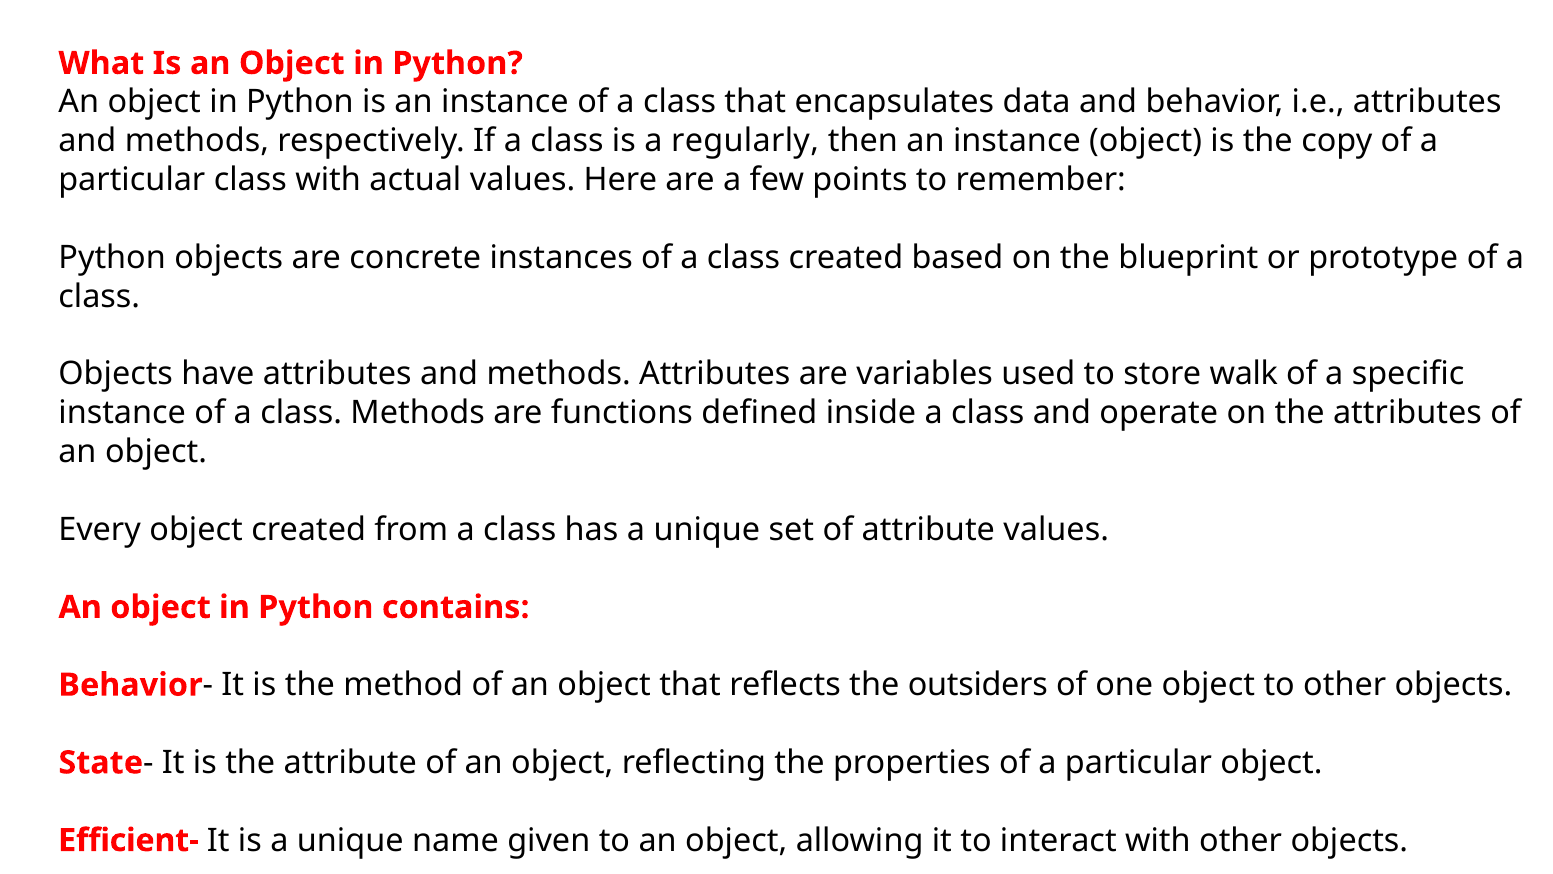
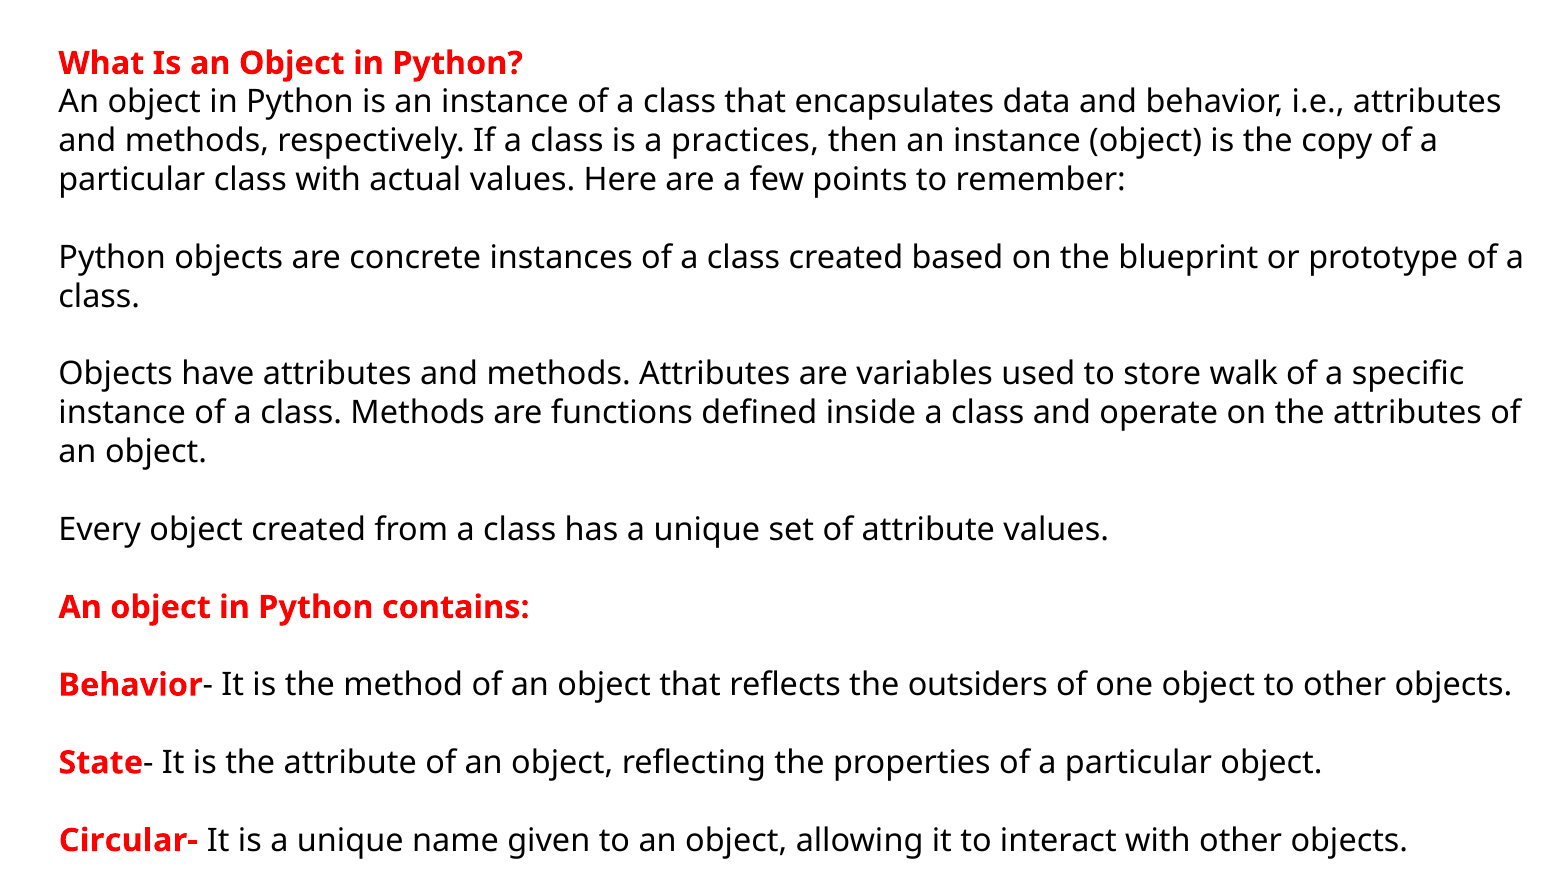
regularly: regularly -> practices (745, 141)
Efficient-: Efficient- -> Circular- (128, 840)
